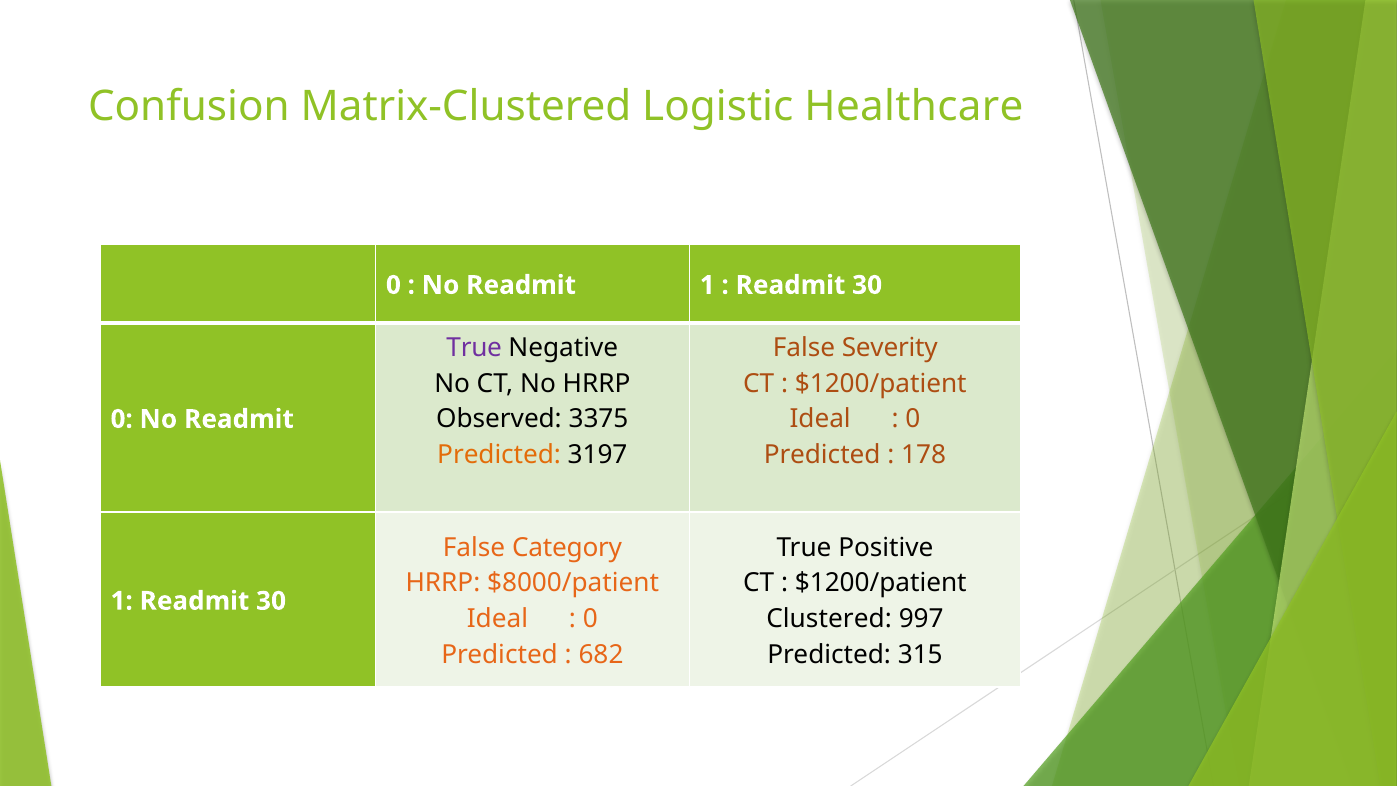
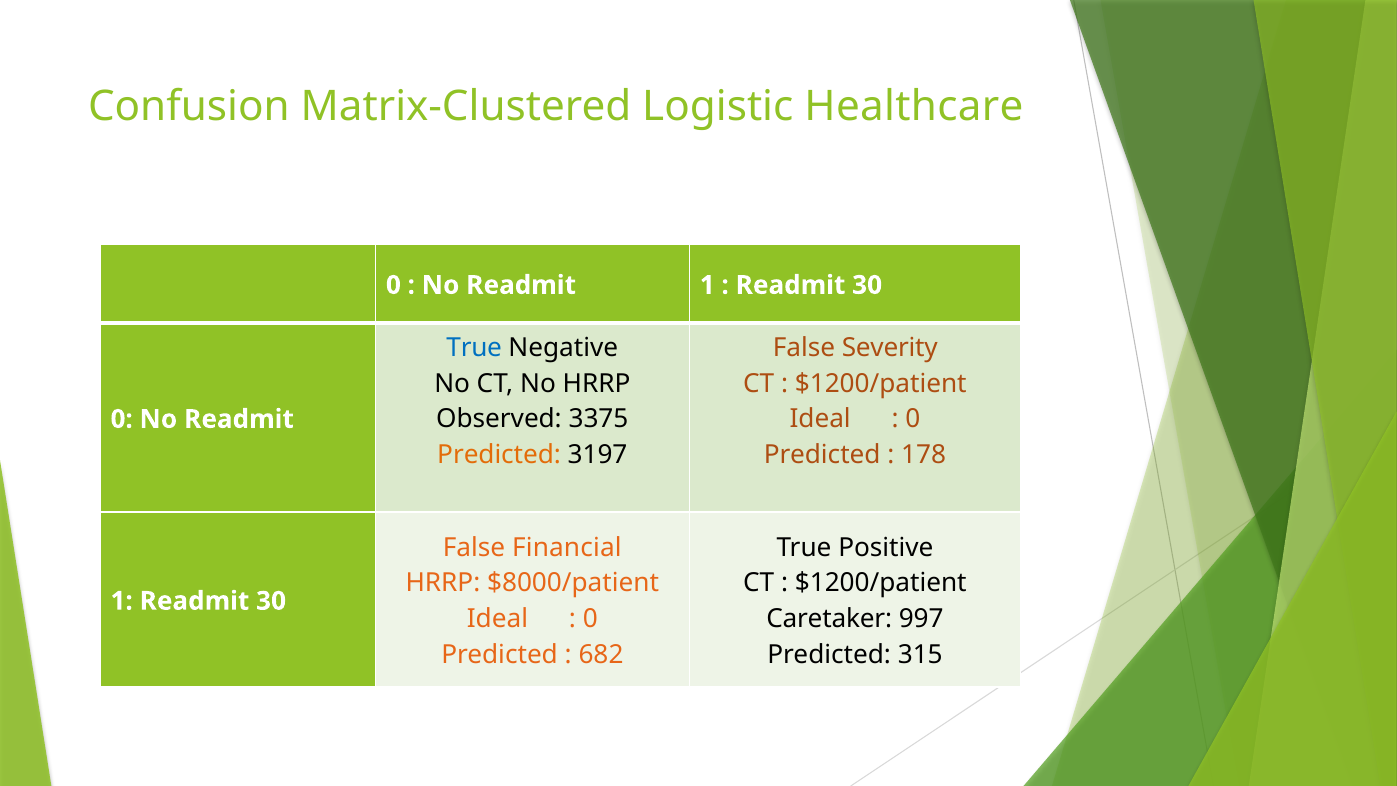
True colour: purple -> blue (474, 348)
Category: Category -> Financial (567, 547)
Clustered: Clustered -> Caretaker (829, 619)
